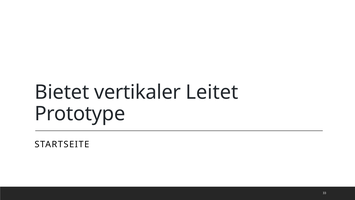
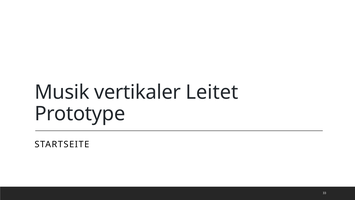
Bietet: Bietet -> Musik (62, 92)
